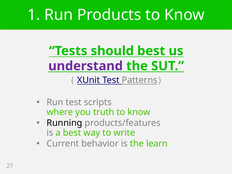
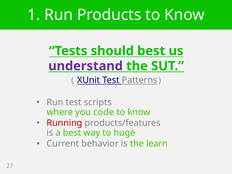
truth: truth -> code (104, 112)
Running colour: black -> red (64, 123)
write: write -> huge (124, 133)
